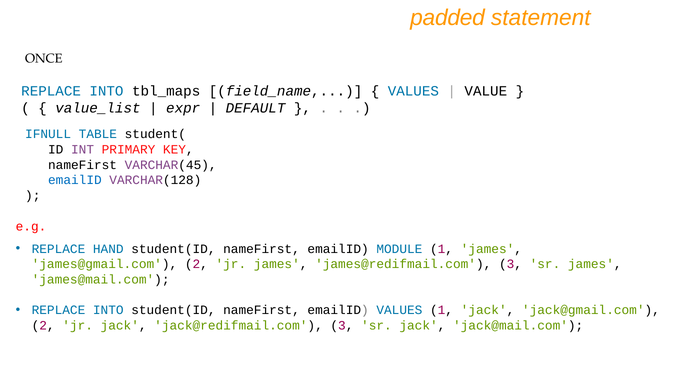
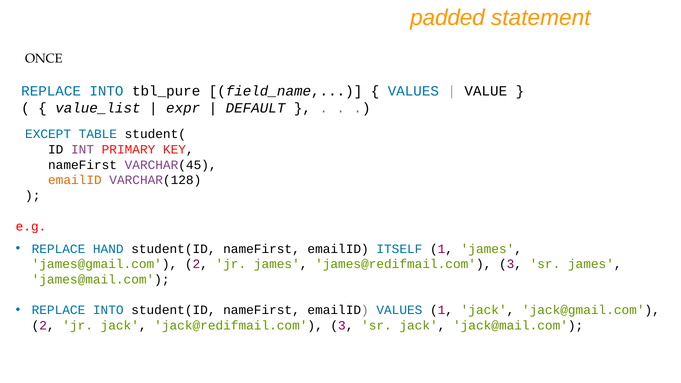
tbl_maps: tbl_maps -> tbl_pure (166, 91)
IFNULL: IFNULL -> EXCEPT (48, 134)
emailID colour: blue -> orange (75, 180)
MODULE: MODULE -> ITSELF (399, 249)
